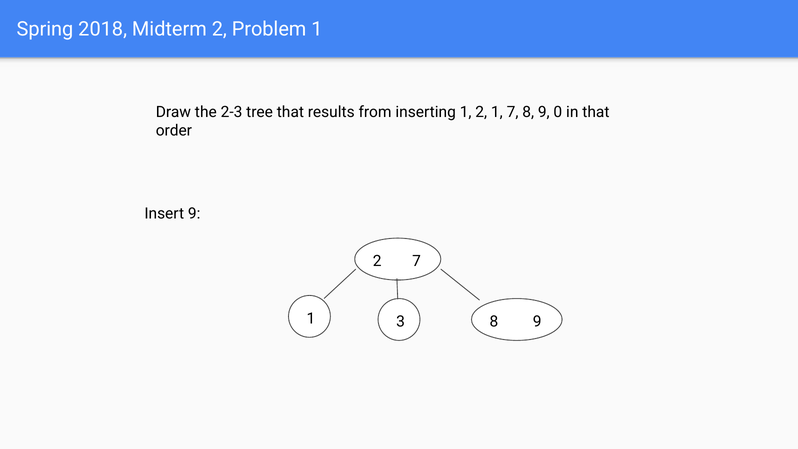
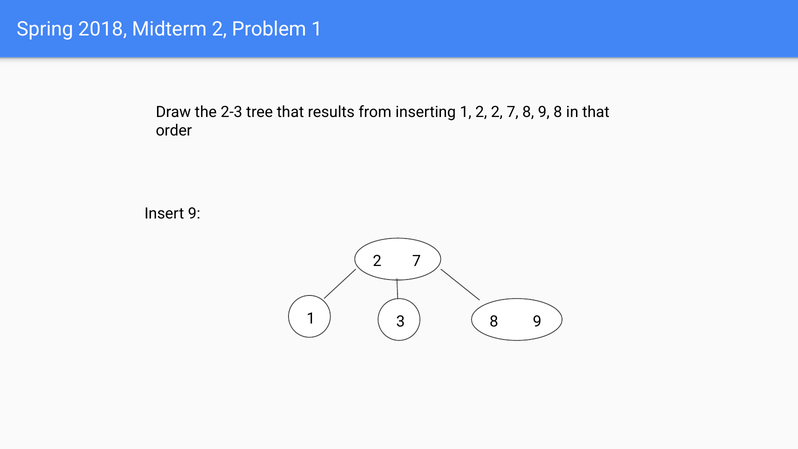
2 1: 1 -> 2 (497, 112)
9 0: 0 -> 8 (558, 112)
